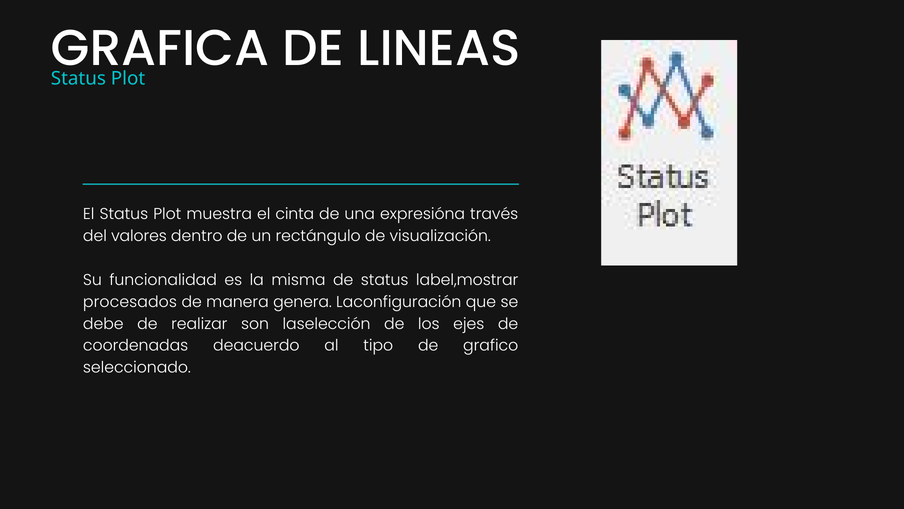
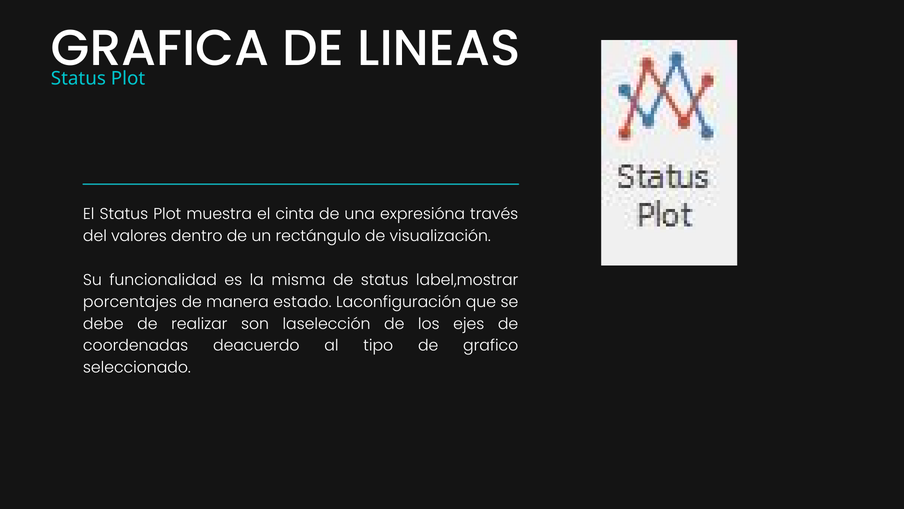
procesados: procesados -> porcentajes (130, 302)
genera: genera -> estado (302, 302)
